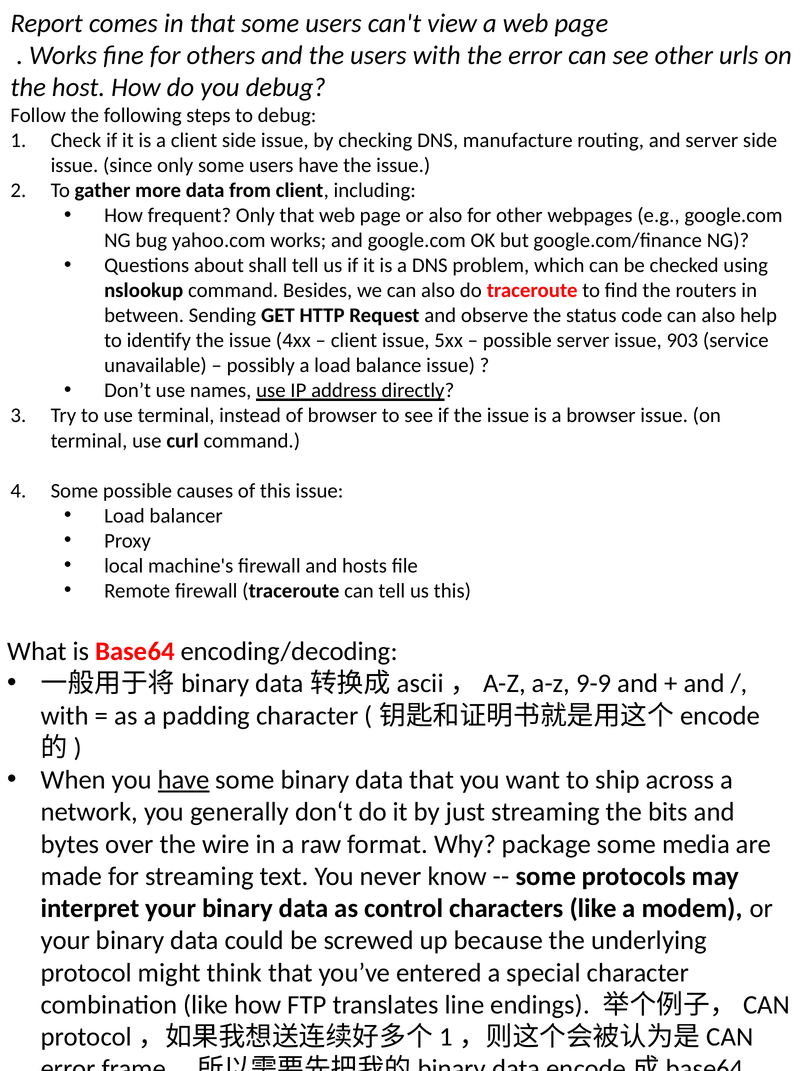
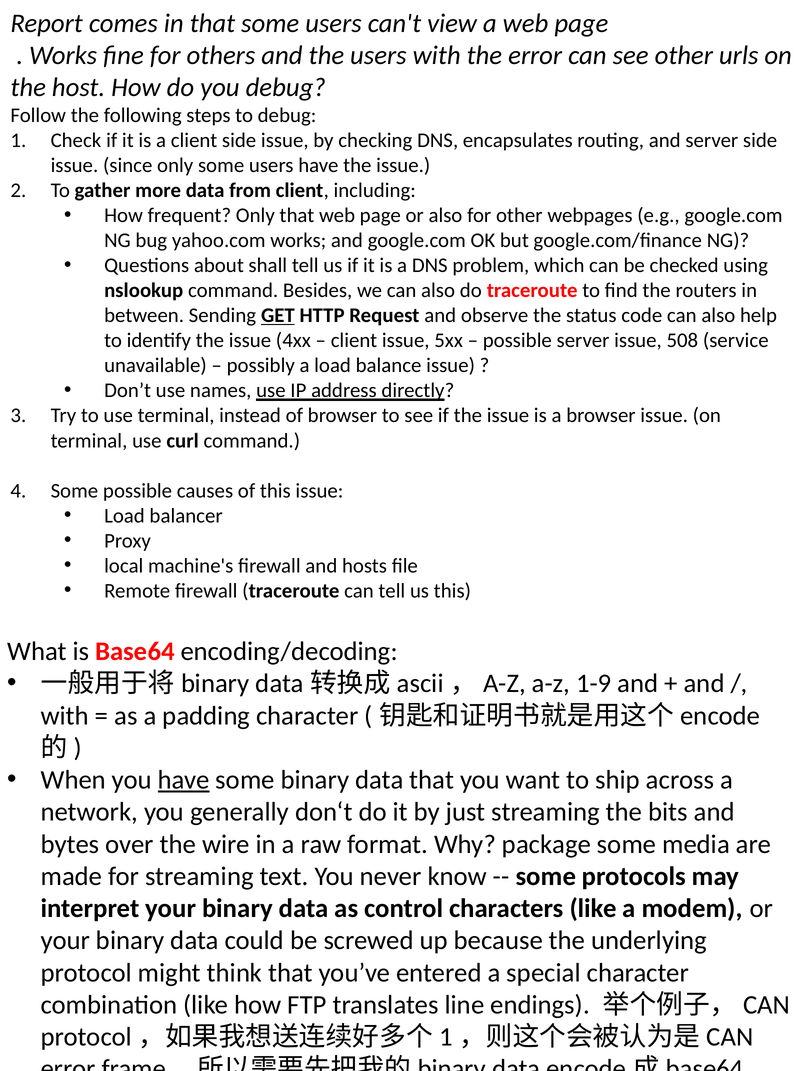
manufacture: manufacture -> encapsulates (518, 141)
GET underline: none -> present (278, 316)
903: 903 -> 508 (682, 341)
9-9: 9-9 -> 1-9 (594, 683)
